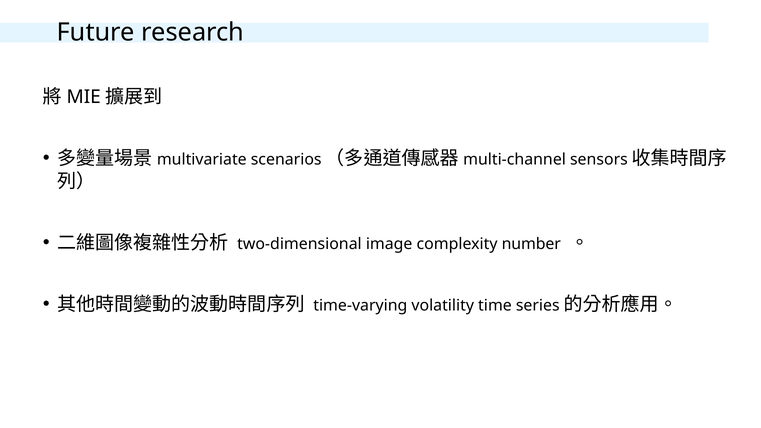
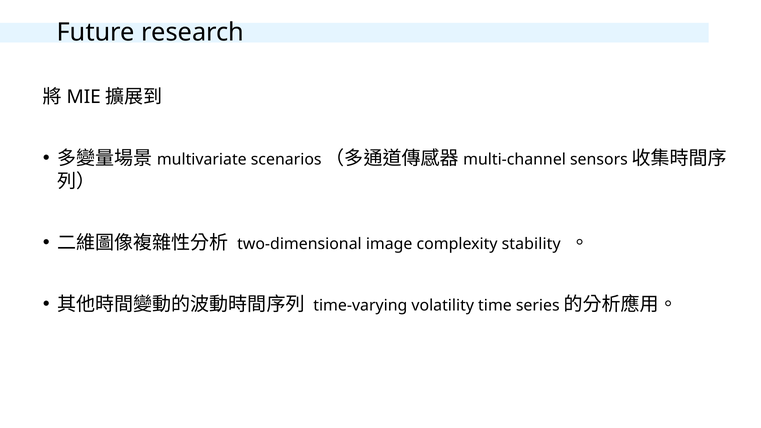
number: number -> stability (531, 244)
